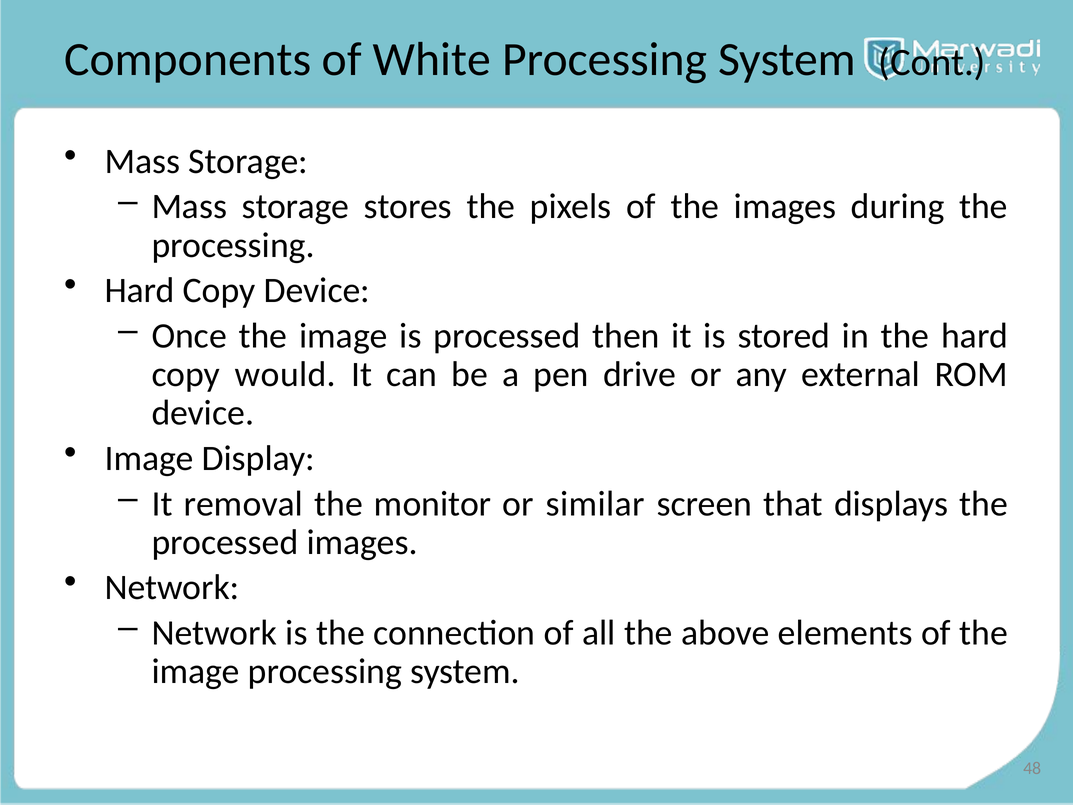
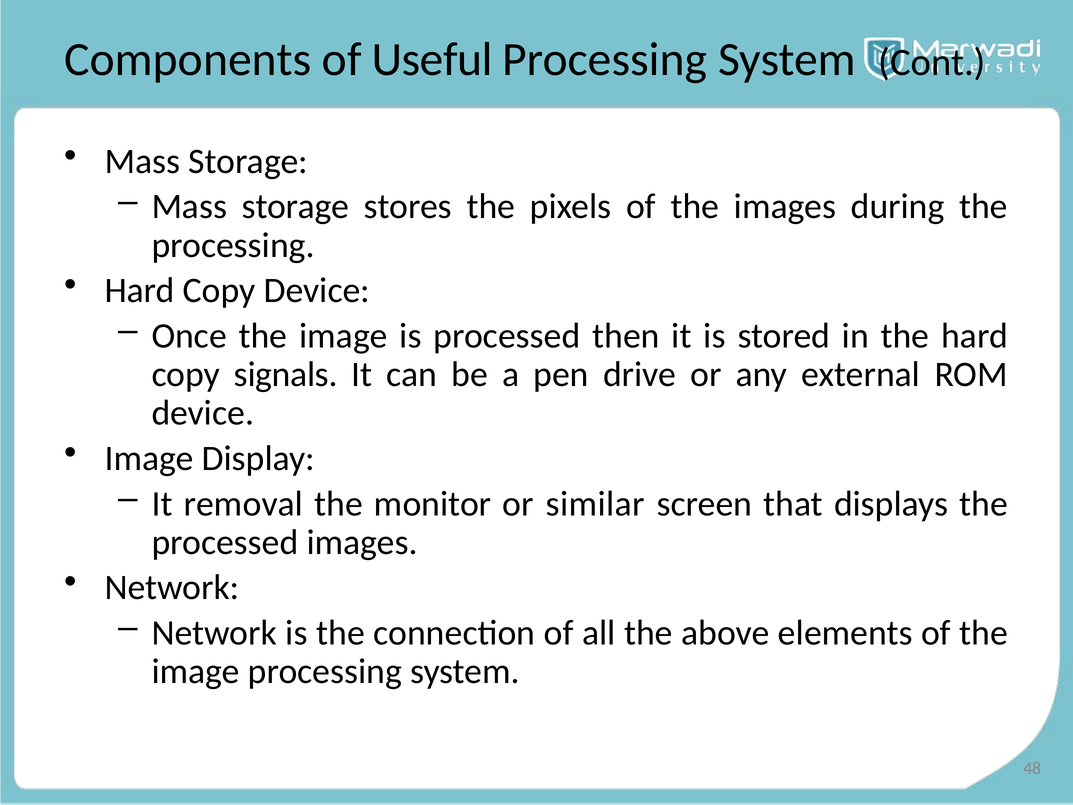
White: White -> Useful (432, 59)
would: would -> signals (286, 374)
